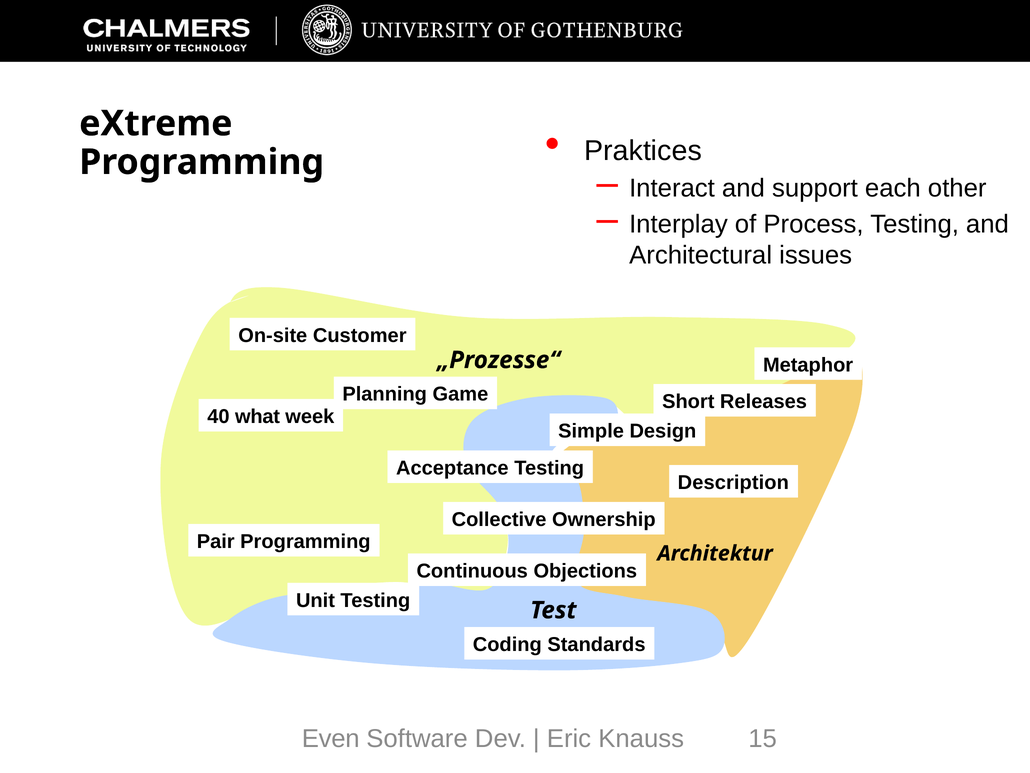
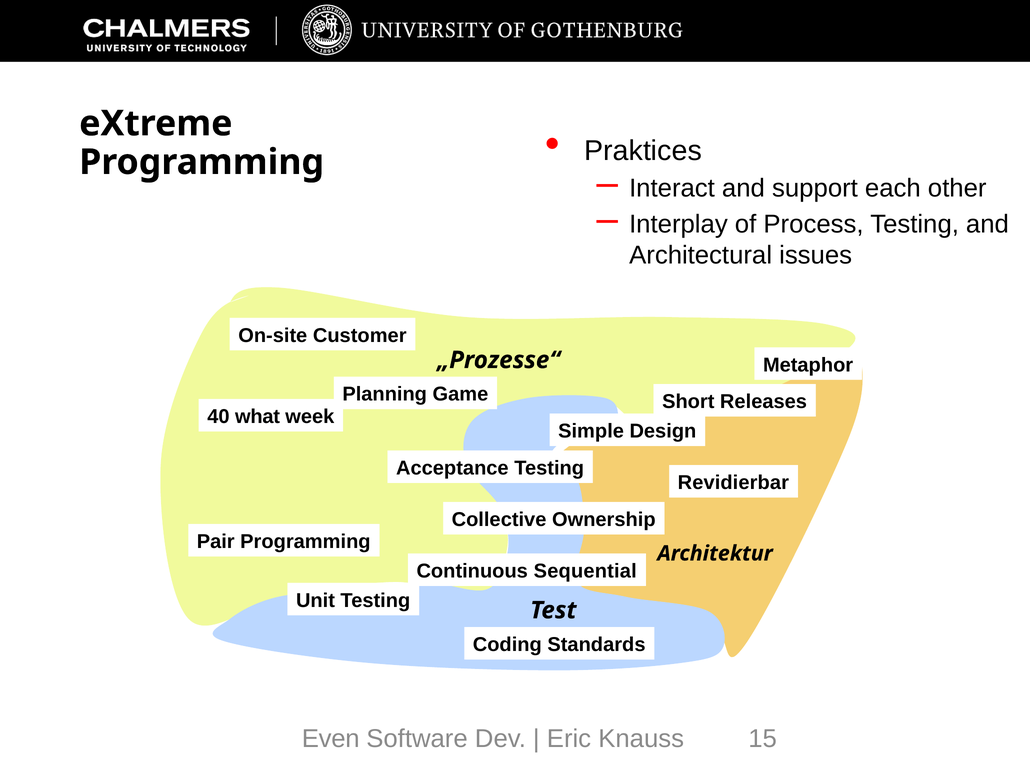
Description: Description -> Revidierbar (733, 482)
Objections: Objections -> Sequential (585, 571)
